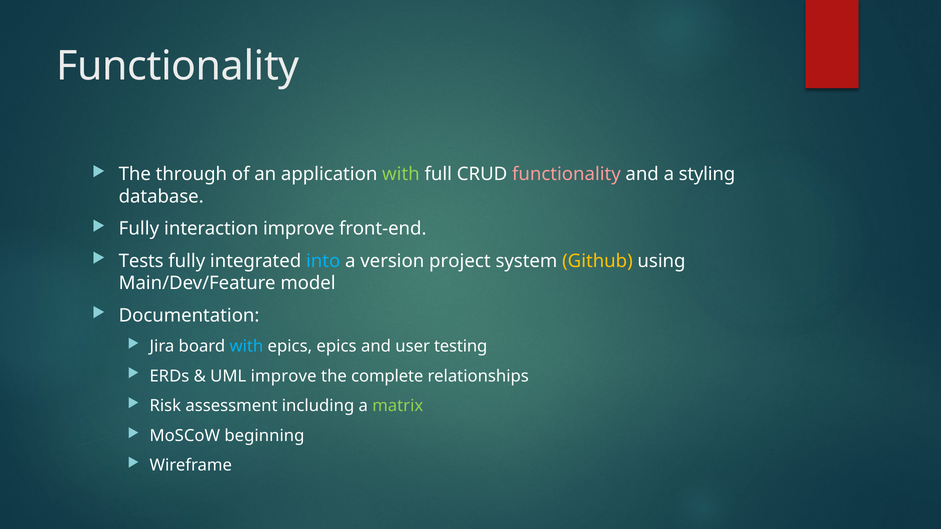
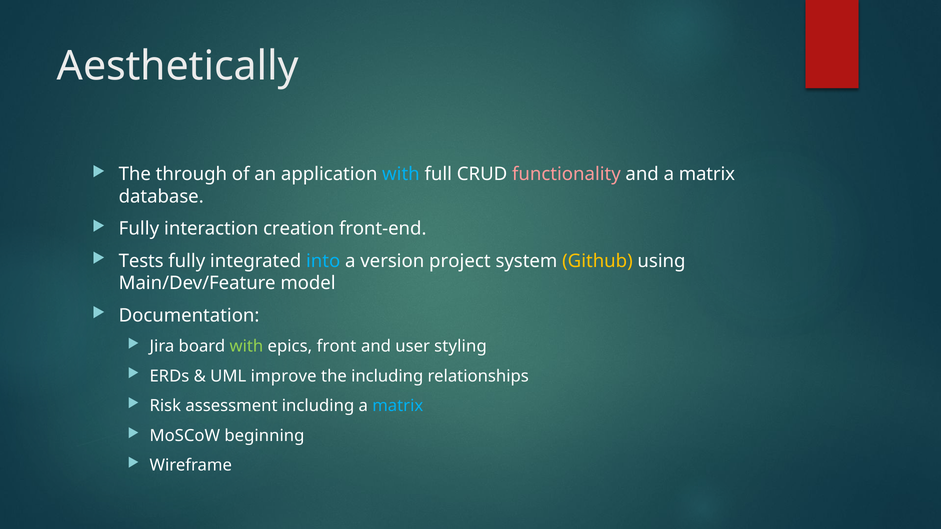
Functionality: Functionality -> Aesthetically (178, 66)
with colour: light green -> light blue (401, 174)
and a styling: styling -> matrix (707, 174)
interaction improve: improve -> creation (299, 229)
with colour: light blue -> light green (246, 346)
epics epics: epics -> front (336, 346)
testing: testing -> styling (460, 346)
the complete: complete -> including (387, 376)
matrix colour: light green -> light blue (398, 406)
